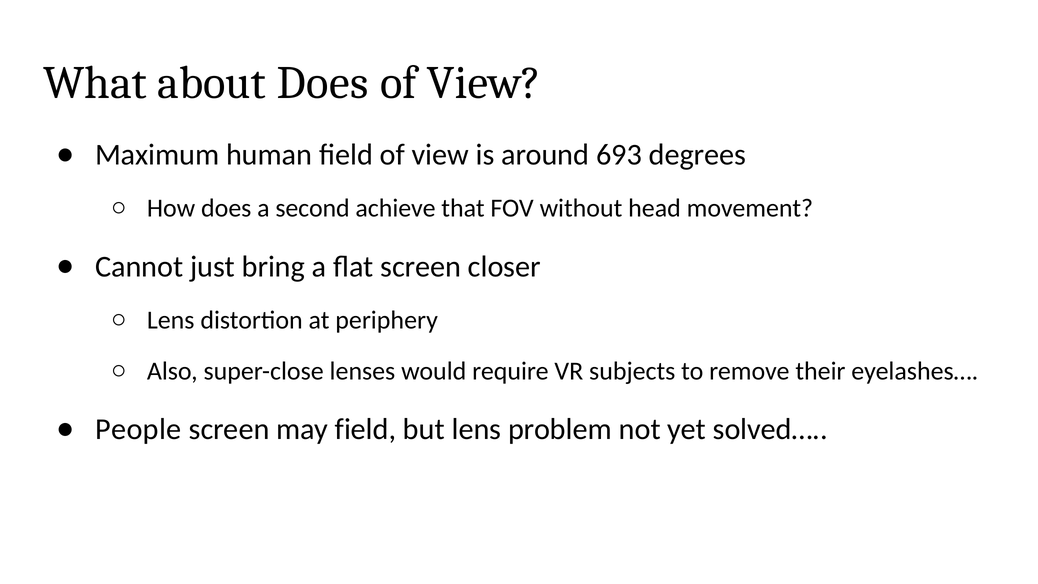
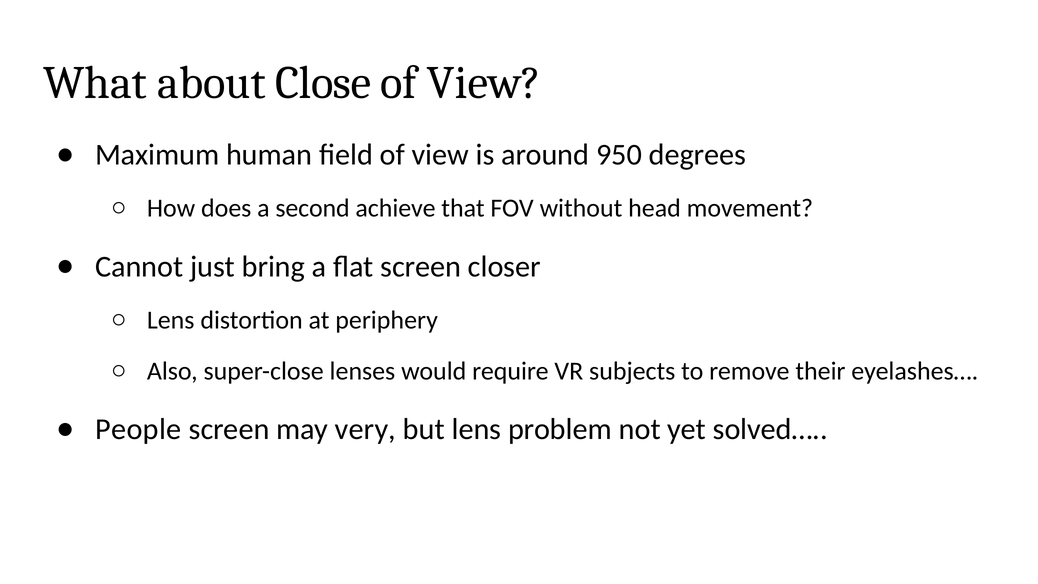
about Does: Does -> Close (323, 83)
693: 693 -> 950 (619, 155)
may field: field -> very (365, 429)
